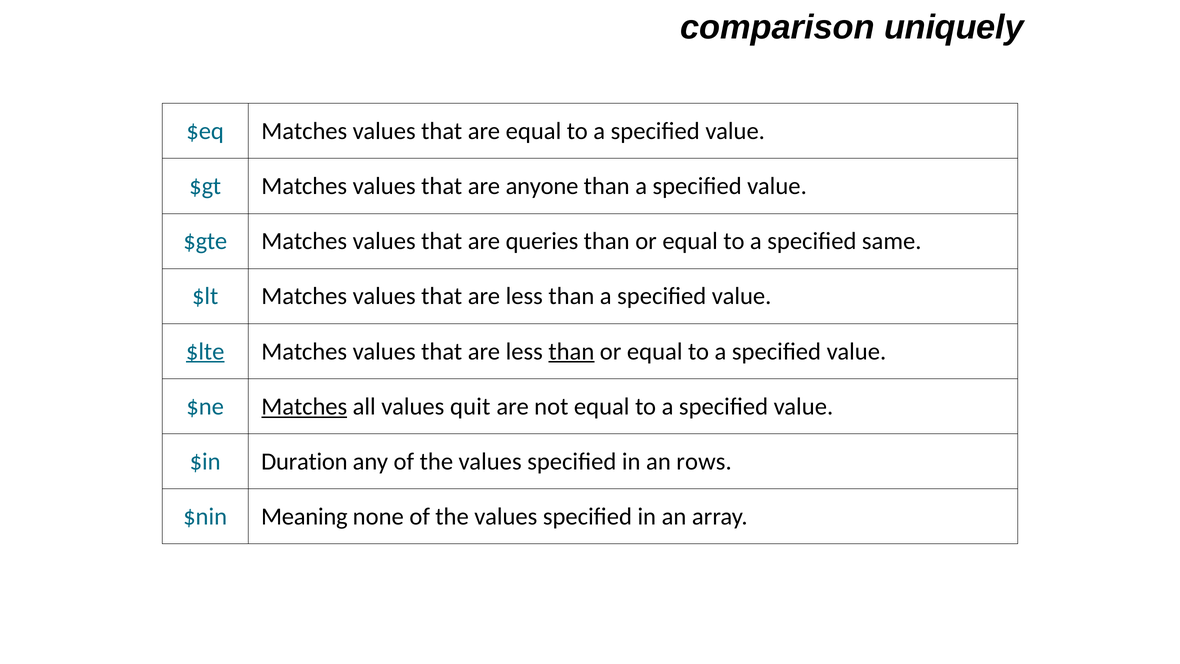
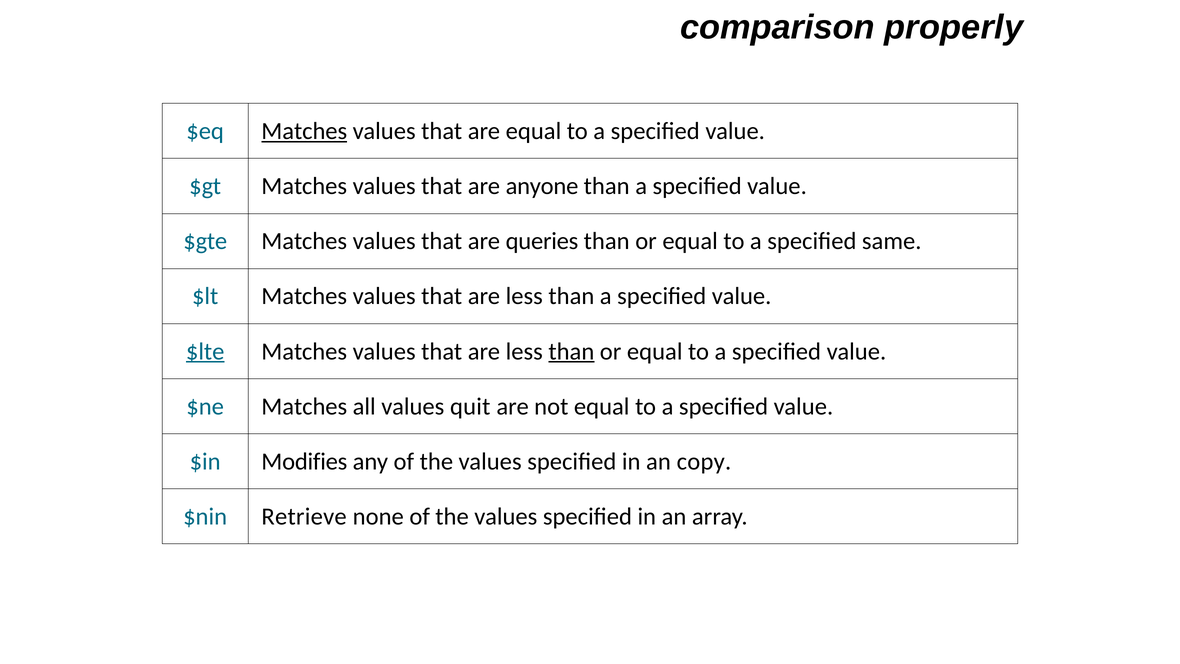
uniquely: uniquely -> properly (954, 27)
Matches underline: none -> present (304, 131)
Matches underline: present -> none (304, 406)
Duration: Duration -> Modifies (304, 461)
rows: rows -> copy (704, 461)
Meaning: Meaning -> Retrieve (304, 516)
